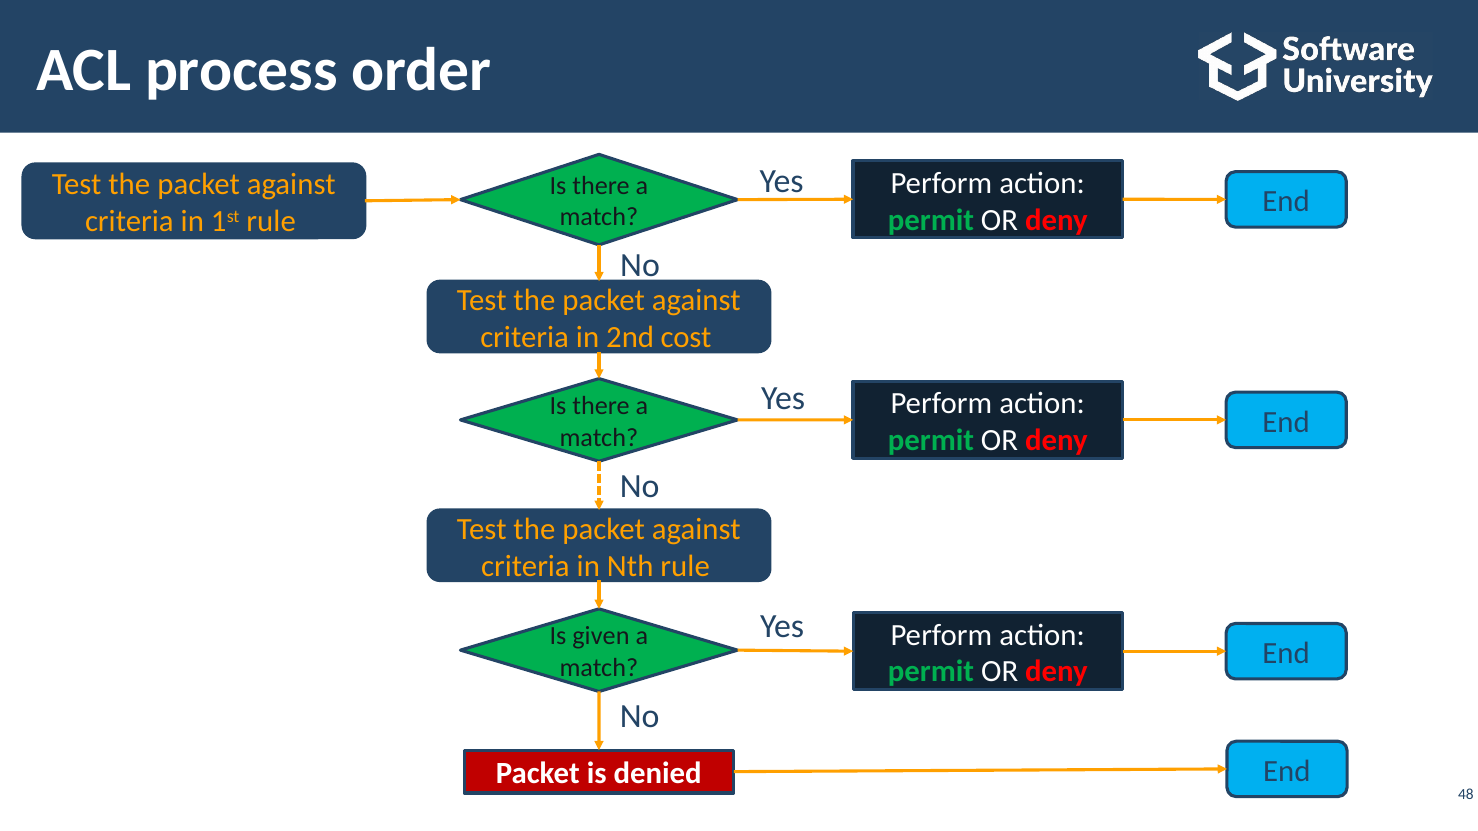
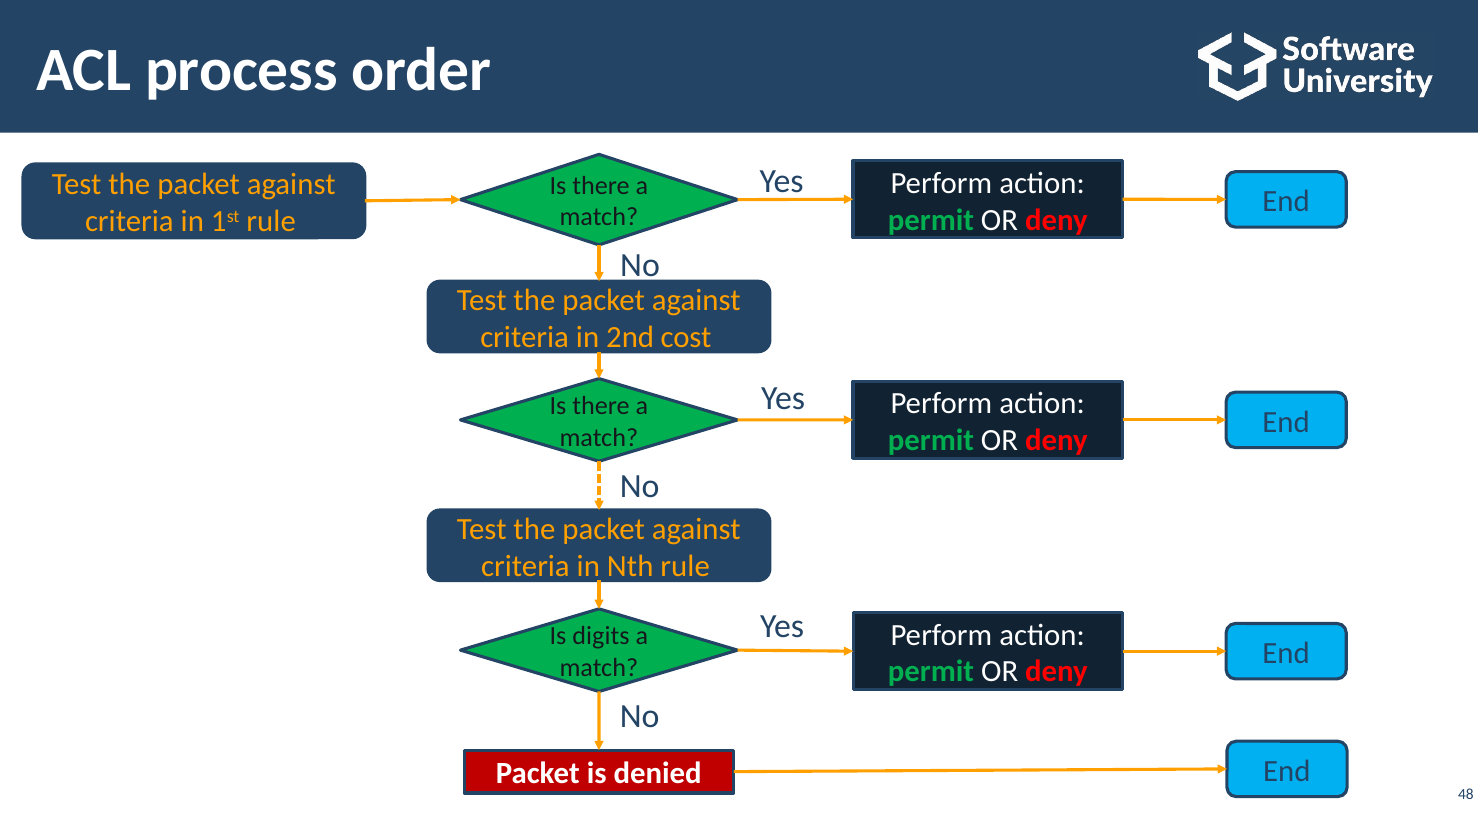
given: given -> digits (601, 637)
